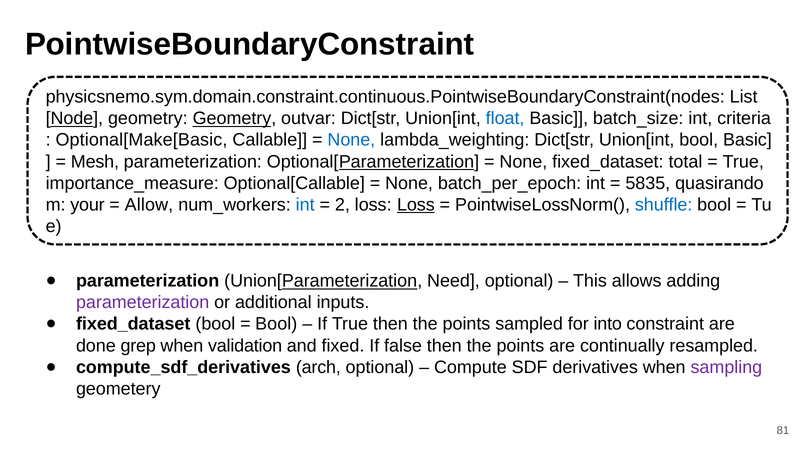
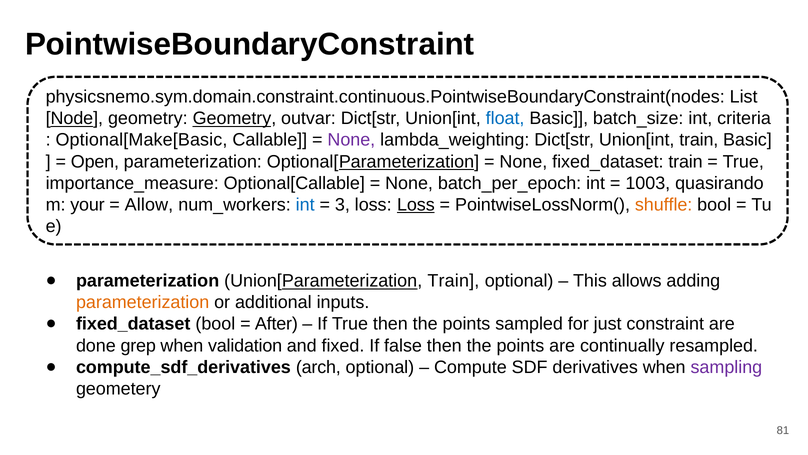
None colour: blue -> purple (351, 140)
Union[int bool: bool -> train (699, 140)
Mesh: Mesh -> Open (95, 161)
fixed_dataset total: total -> train (686, 161)
5835: 5835 -> 1003 (648, 183)
2: 2 -> 3 (342, 205)
shuffle colour: blue -> orange (664, 205)
Union[Parameterization Need: Need -> Train (453, 281)
parameterization colour: purple -> orange (143, 302)
Bool: Bool -> After (276, 324)
into: into -> just (608, 324)
